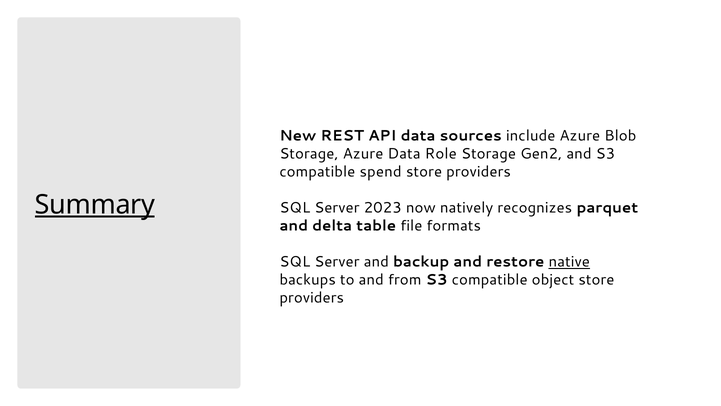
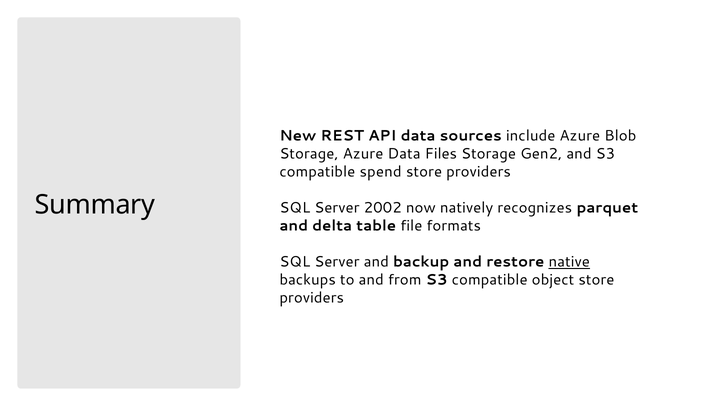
Role: Role -> Files (441, 153)
Summary underline: present -> none (95, 205)
2023: 2023 -> 2002 (383, 208)
